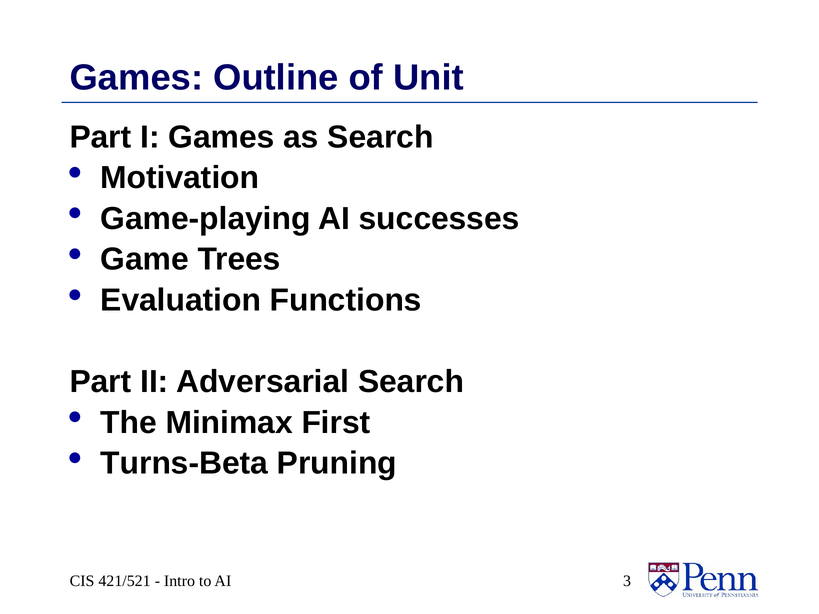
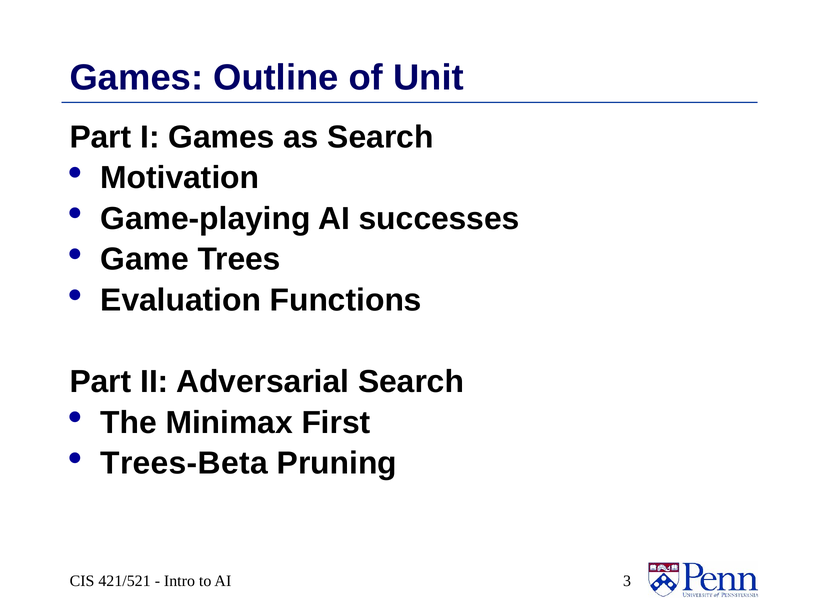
Turns-Beta: Turns-Beta -> Trees-Beta (184, 463)
